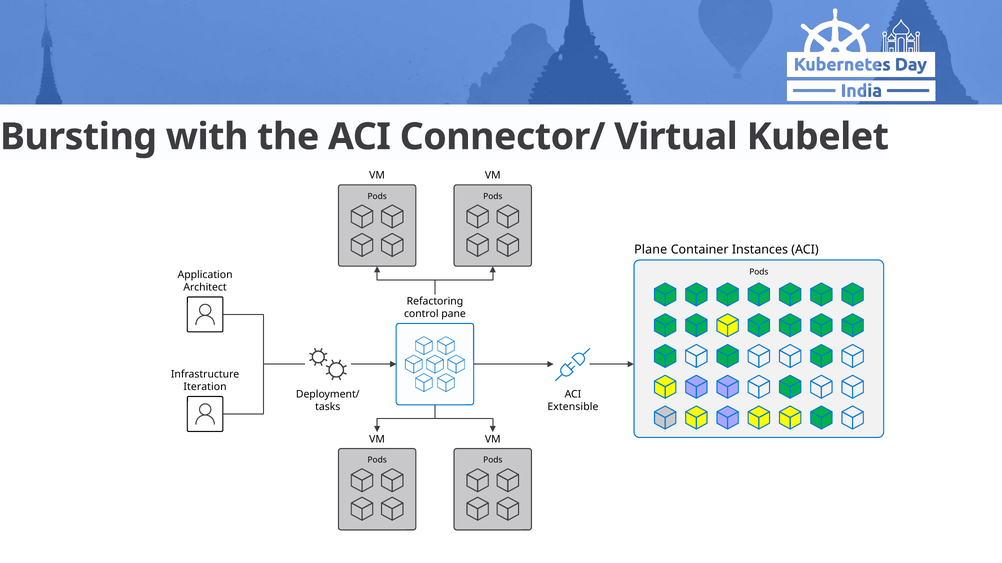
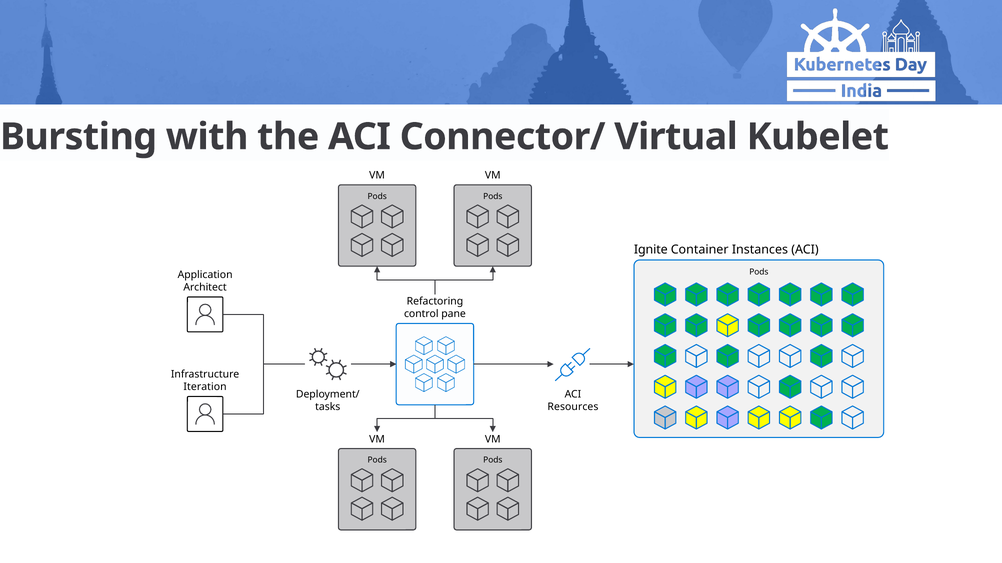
Plane: Plane -> Ignite (651, 250)
Extensible: Extensible -> Resources (573, 407)
